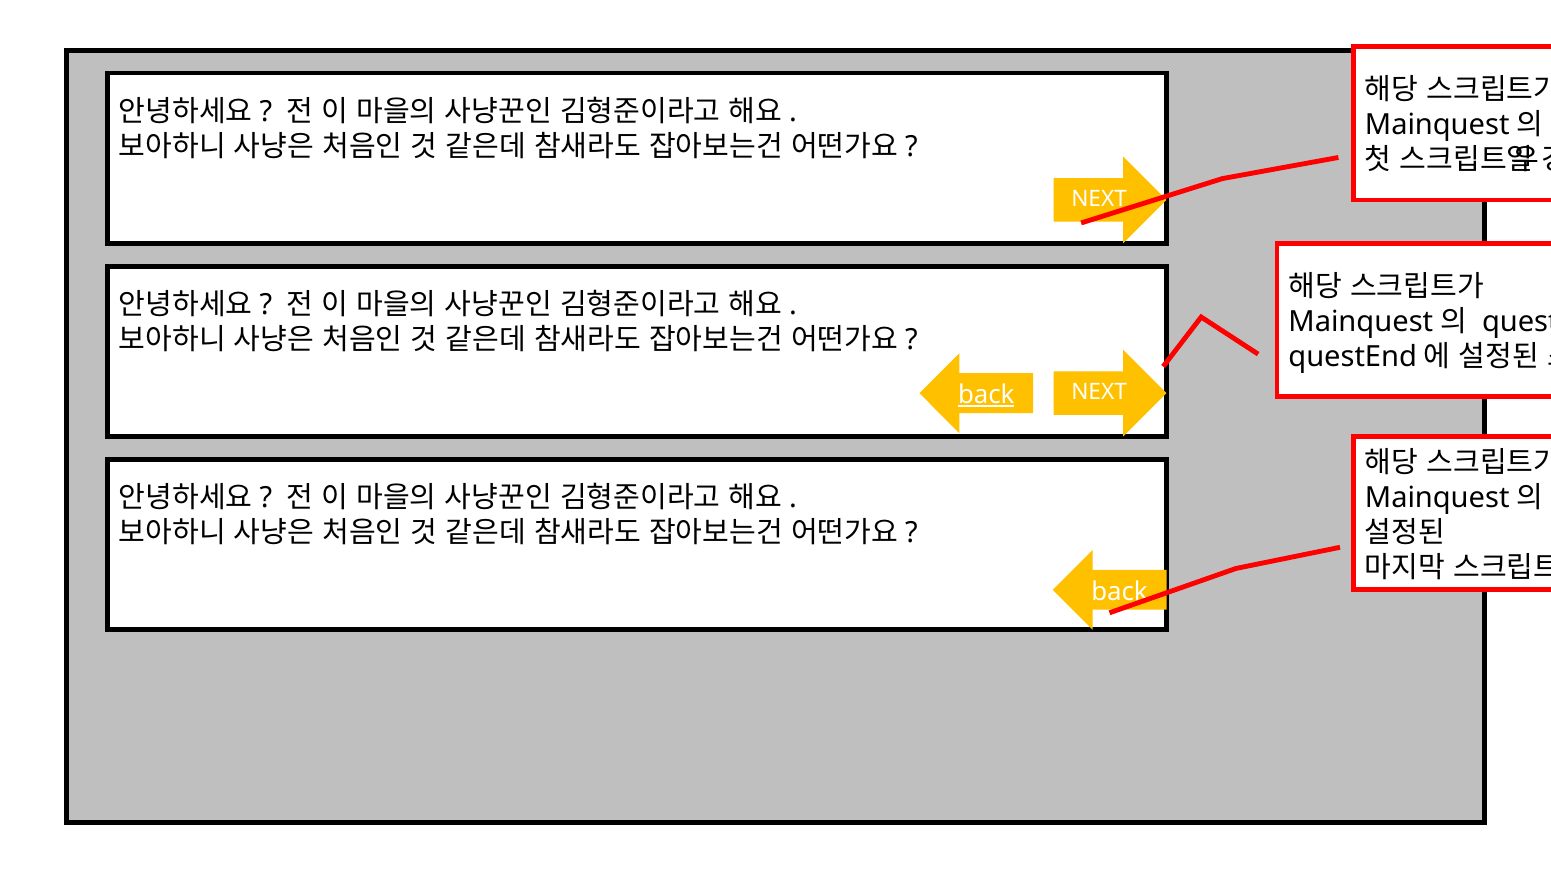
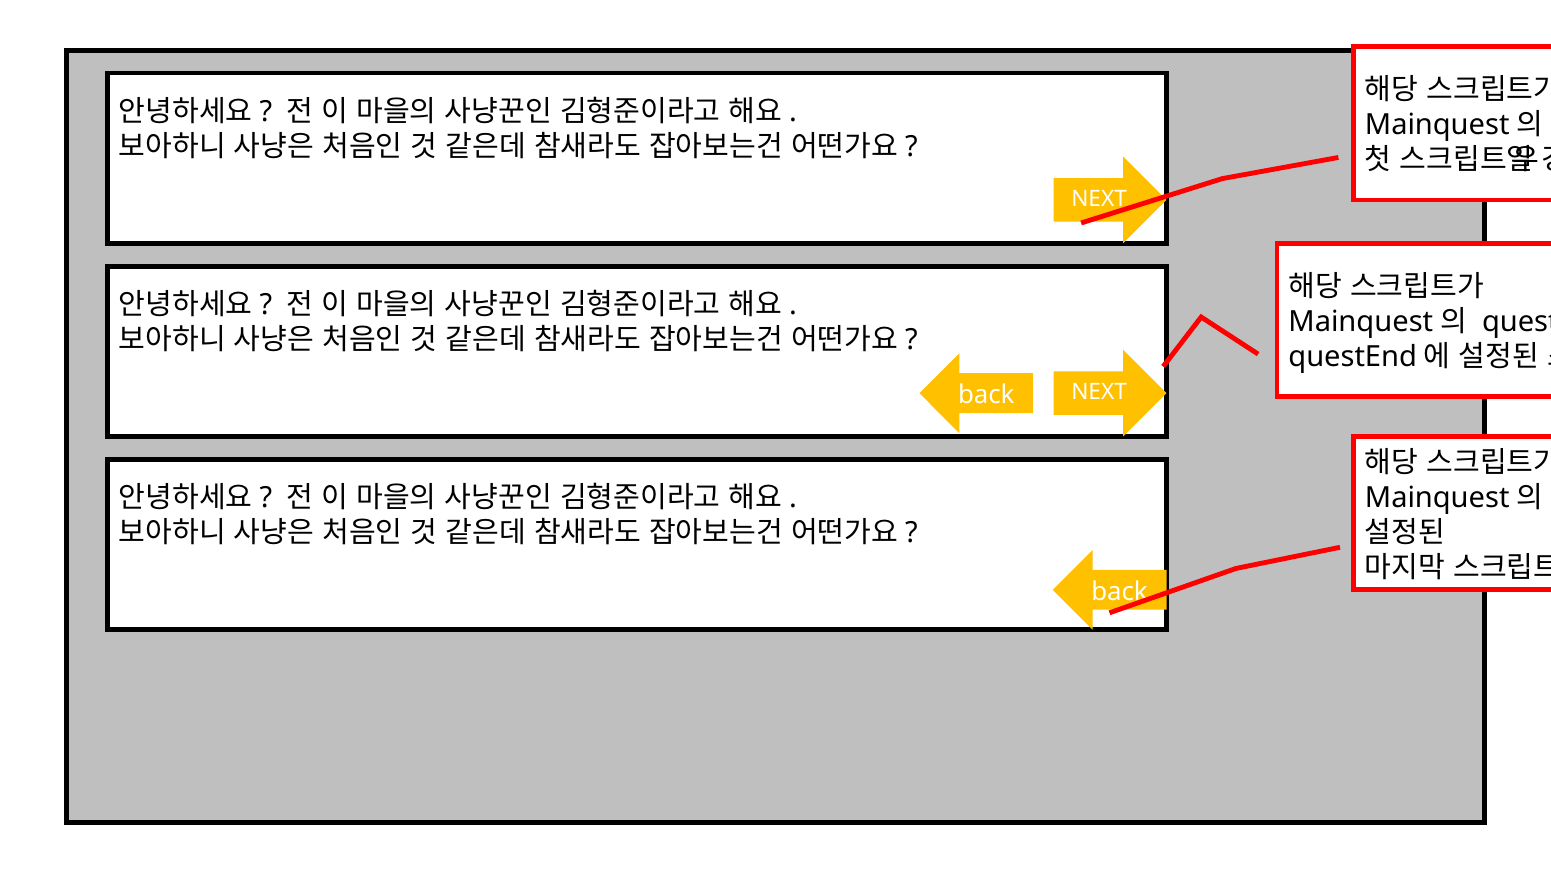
back underline: present -> none (986, 395)
